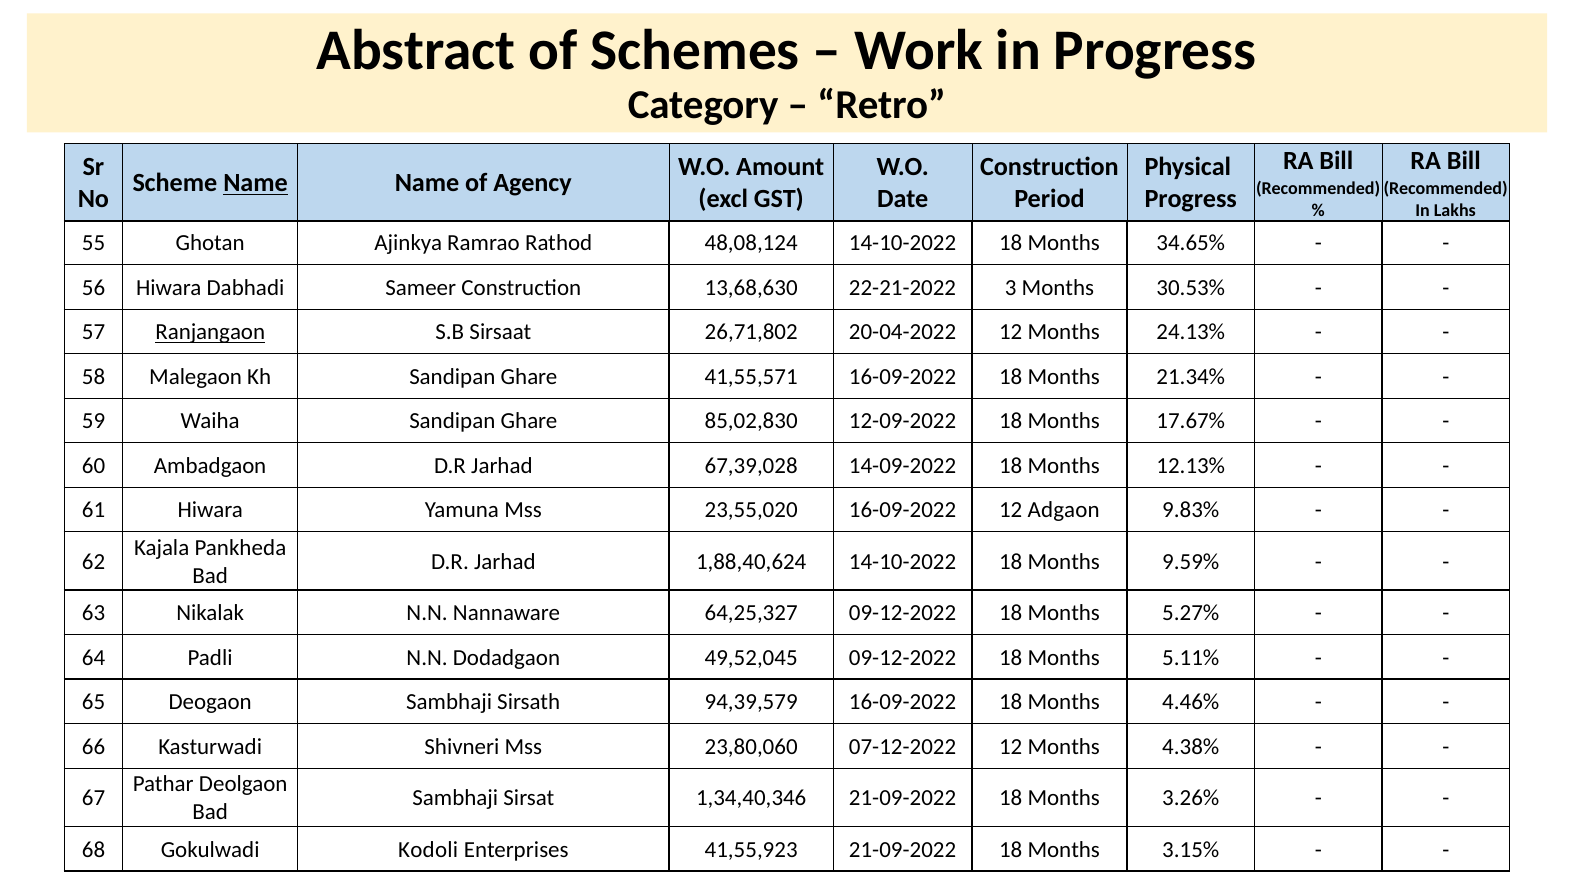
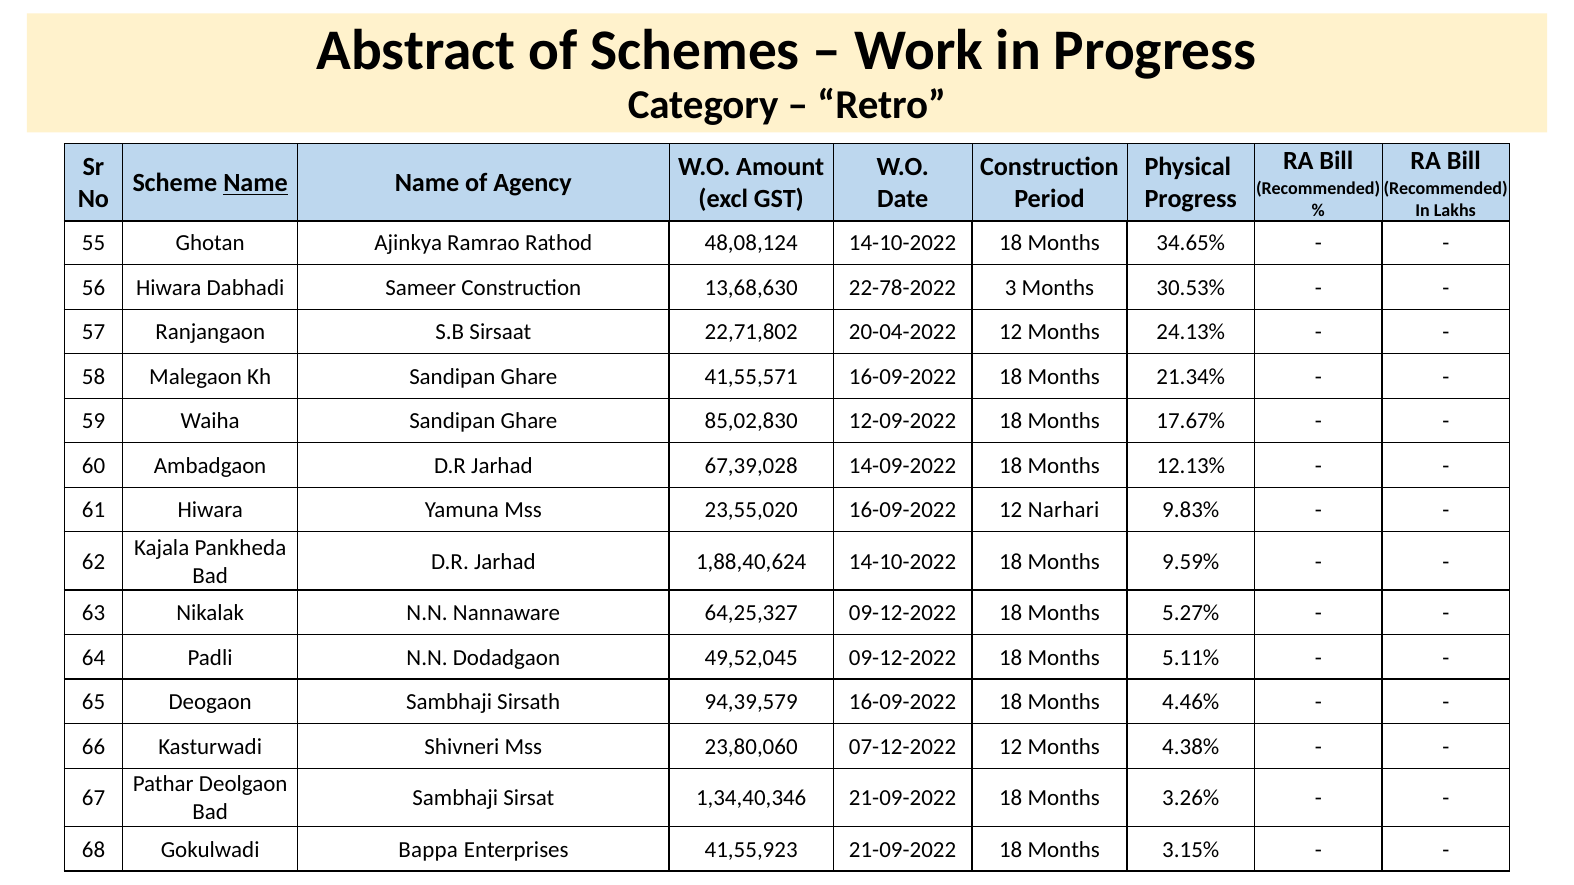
22-21-2022: 22-21-2022 -> 22-78-2022 (903, 288)
Ranjangaon underline: present -> none (210, 332)
26,71,802: 26,71,802 -> 22,71,802 (751, 332)
Adgaon: Adgaon -> Narhari (1064, 511)
Kodoli: Kodoli -> Bappa (428, 850)
